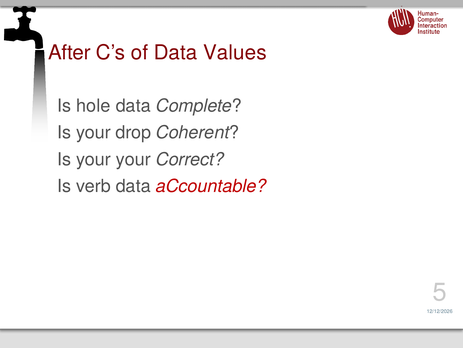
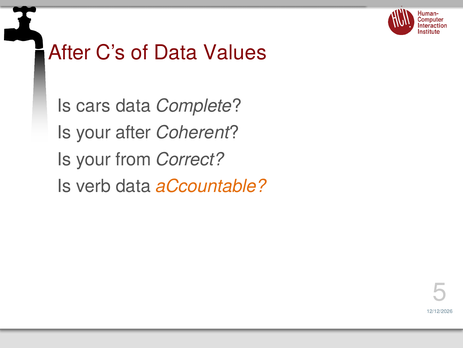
hole: hole -> cars (93, 106)
your drop: drop -> after (133, 132)
your your: your -> from (133, 159)
aCcountable colour: red -> orange (211, 186)
